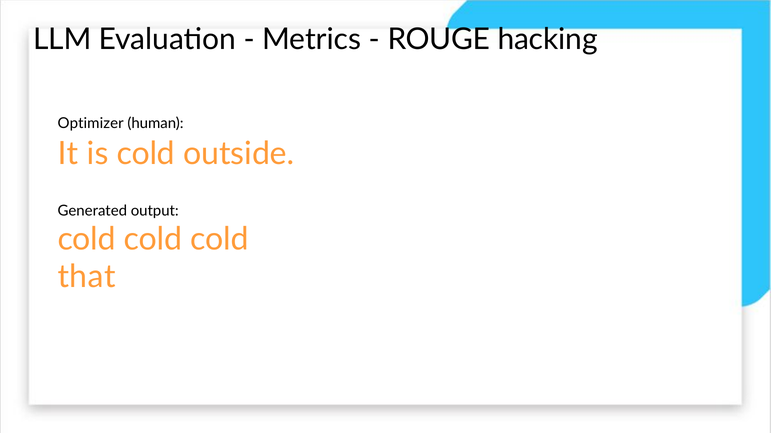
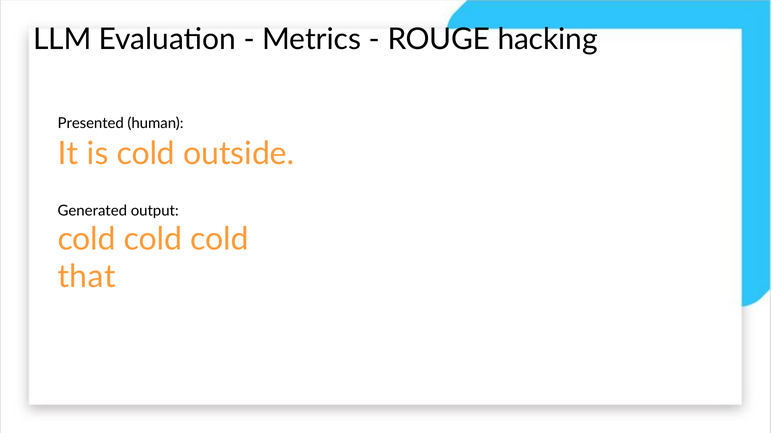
Optimizer: Optimizer -> Presented (91, 124)
